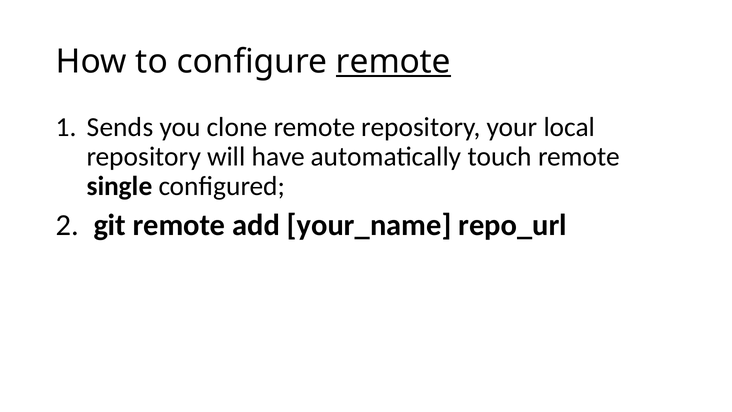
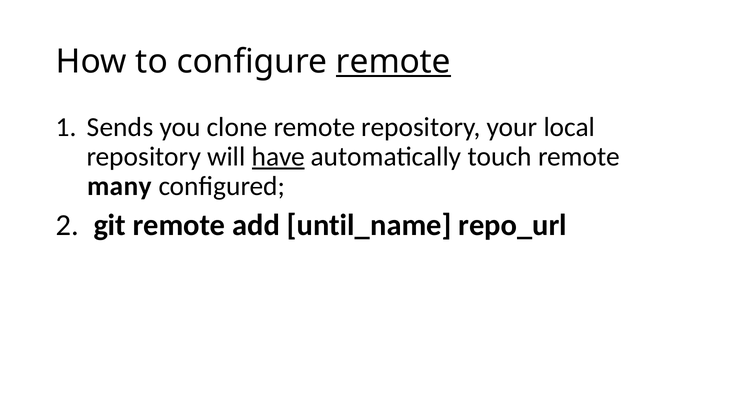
have underline: none -> present (278, 157)
single: single -> many (119, 186)
your_name: your_name -> until_name (369, 225)
